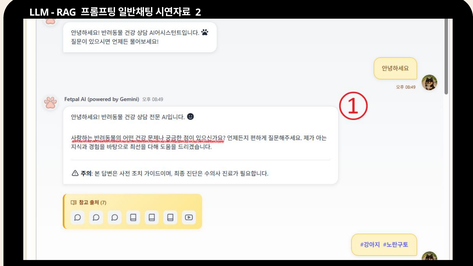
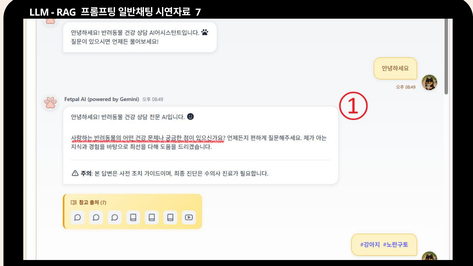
2: 2 -> 7 (198, 12)
